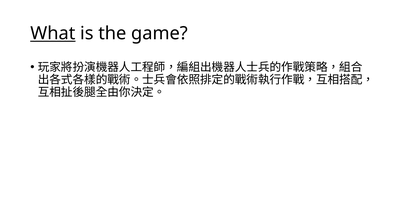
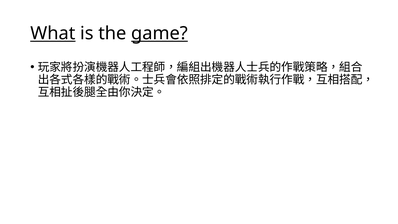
game underline: none -> present (160, 33)
